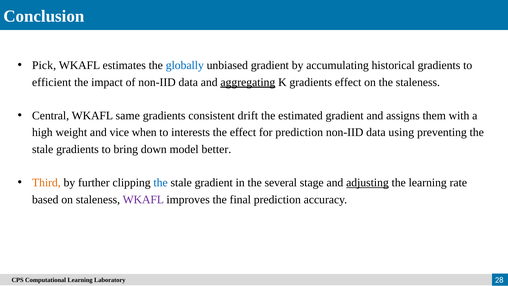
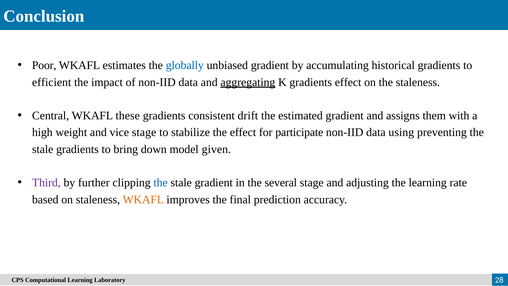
Pick: Pick -> Poor (44, 65)
same: same -> these (128, 116)
vice when: when -> stage (144, 132)
interests: interests -> stabilize (191, 132)
for prediction: prediction -> participate (299, 132)
better: better -> given (216, 149)
Third colour: orange -> purple (46, 183)
adjusting underline: present -> none (367, 183)
WKAFL colour: purple -> orange (143, 199)
